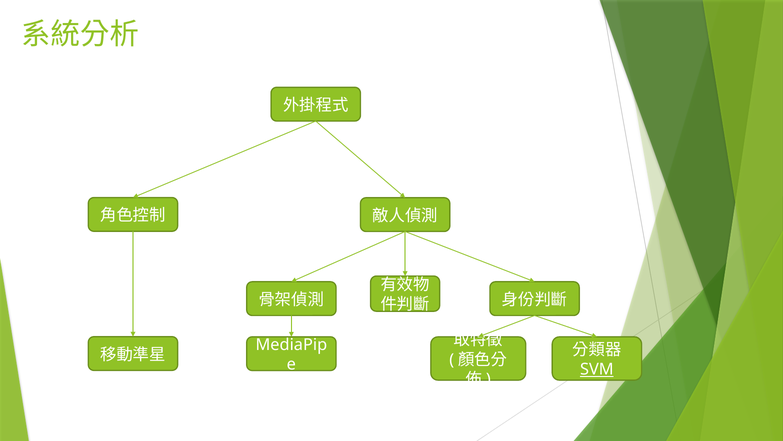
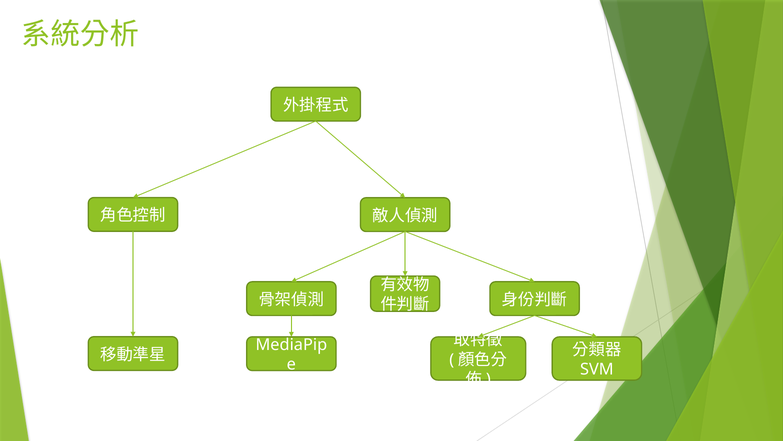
SVM underline: present -> none (597, 369)
